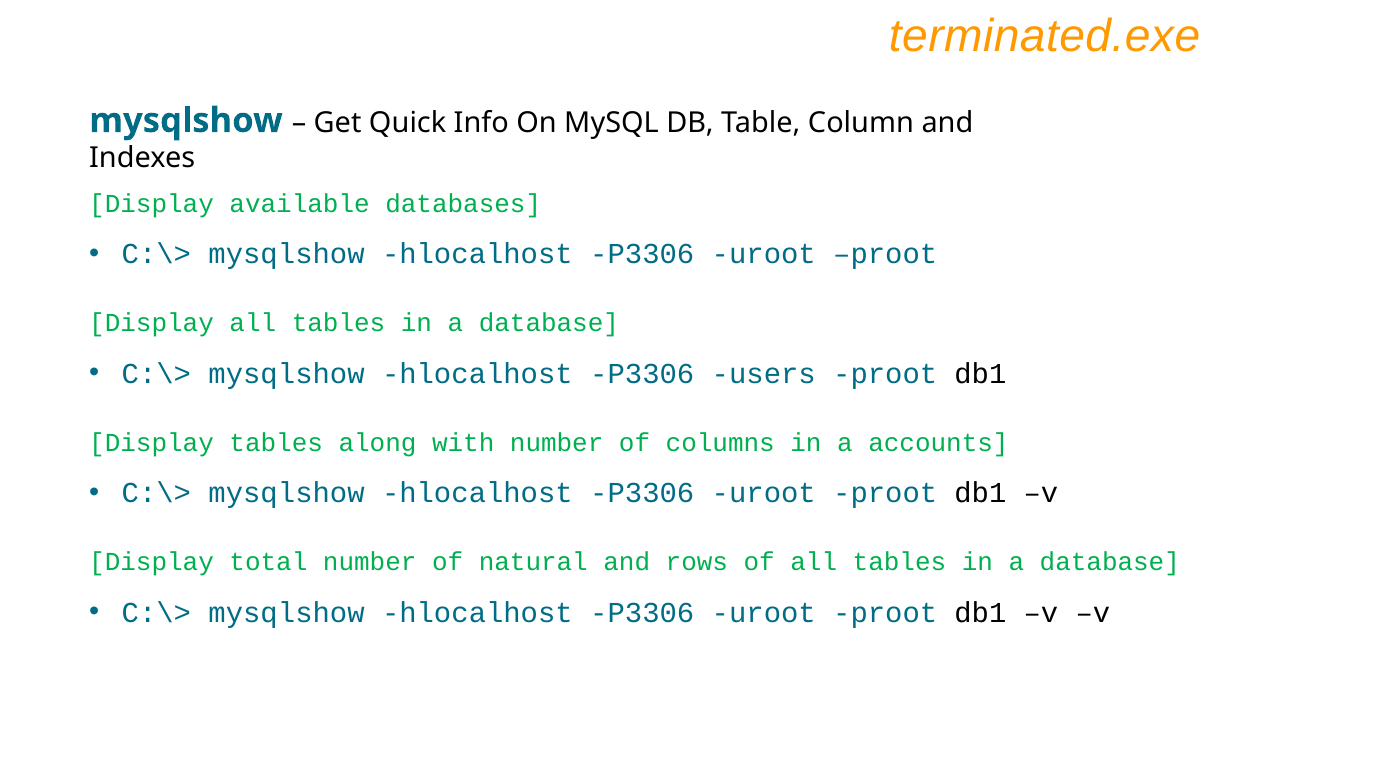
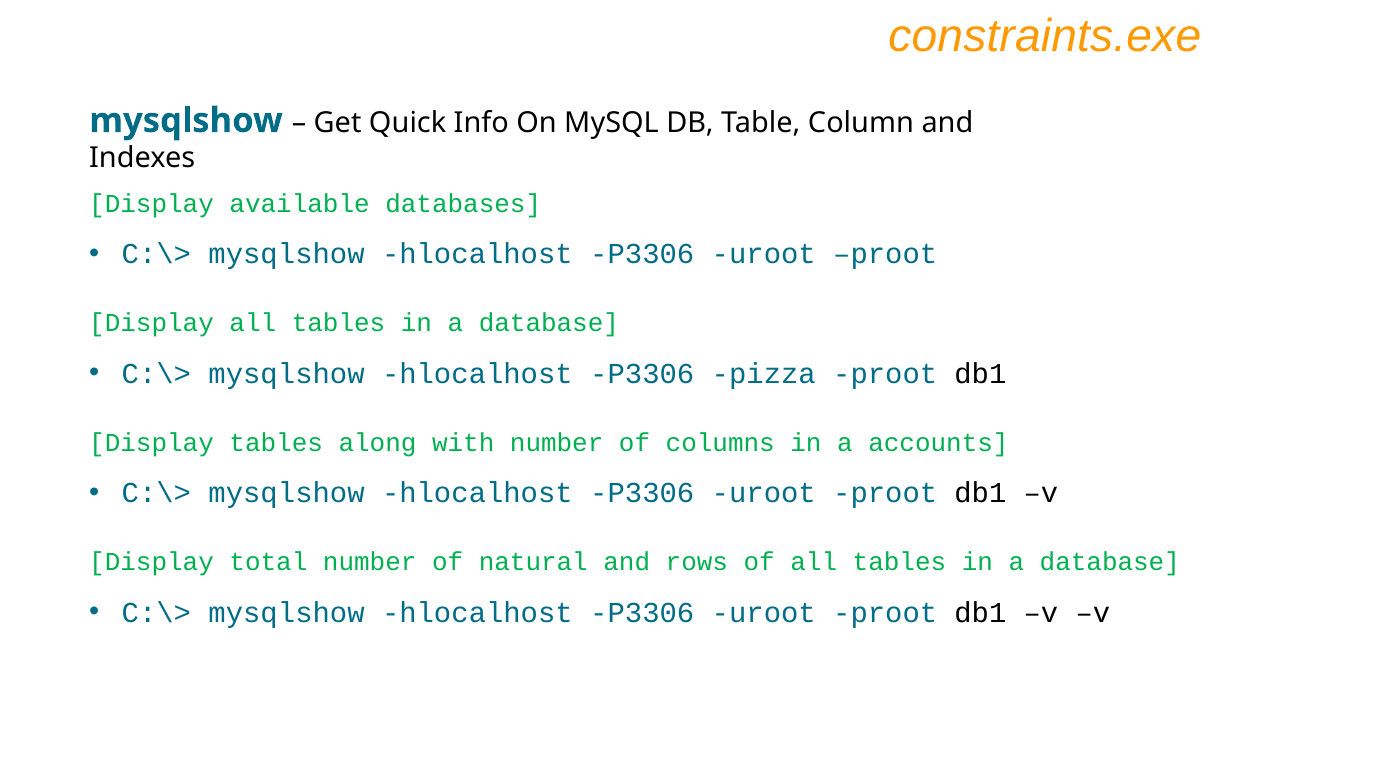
terminated.exe: terminated.exe -> constraints.exe (1045, 36)
users: users -> pizza (764, 374)
